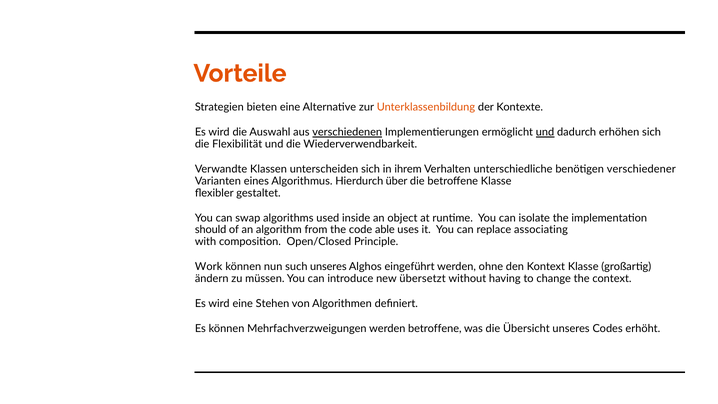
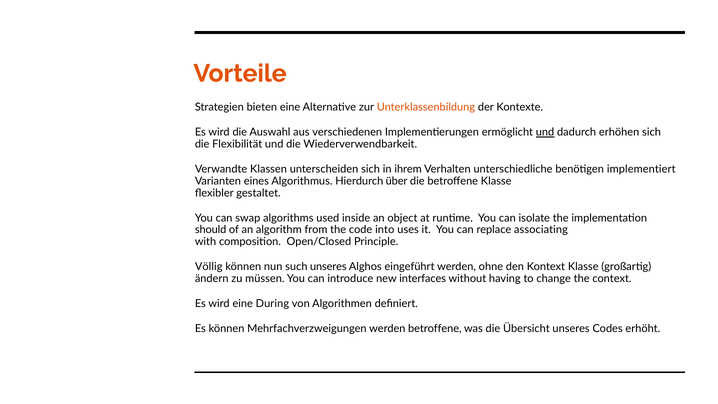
verschiedenen underline: present -> none (347, 132)
verschiedener: verschiedener -> implementiert (641, 169)
able: able -> into (385, 230)
Work: Work -> Völlig (209, 267)
übersetzt: übersetzt -> interfaces (423, 278)
Stehen: Stehen -> During (272, 303)
